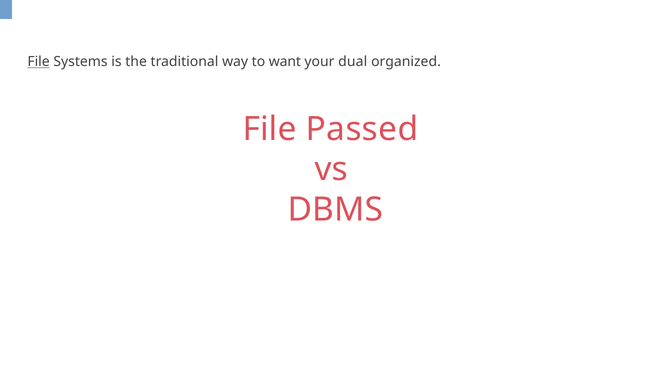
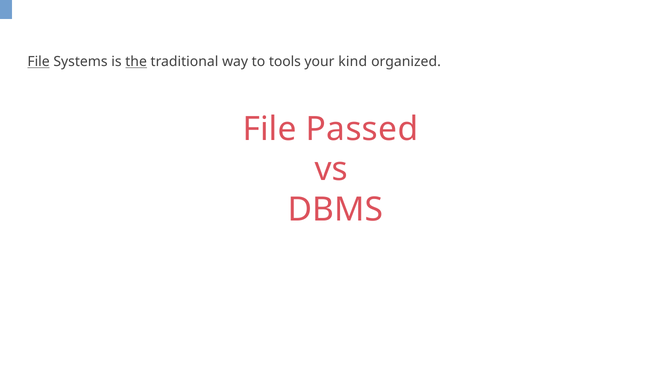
the underline: none -> present (136, 62)
want: want -> tools (285, 62)
dual: dual -> kind (353, 62)
